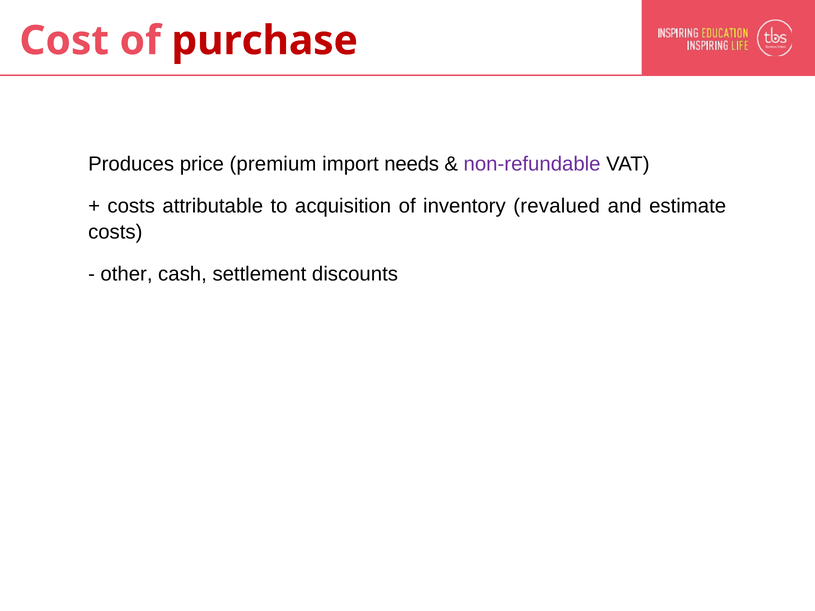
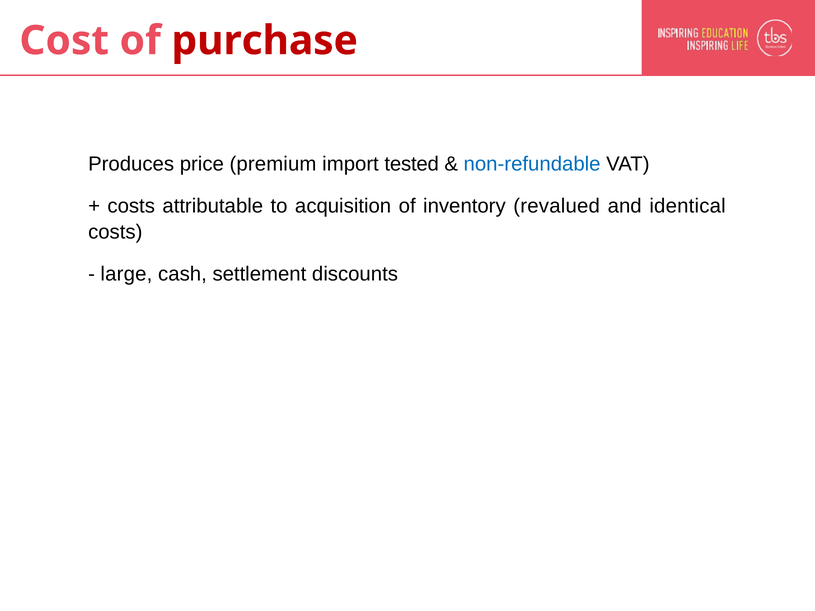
needs: needs -> tested (412, 164)
non-refundable colour: purple -> blue (532, 164)
estimate: estimate -> identical (688, 206)
other: other -> large (126, 274)
